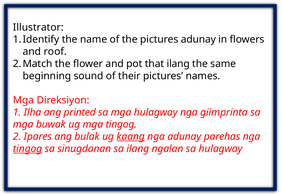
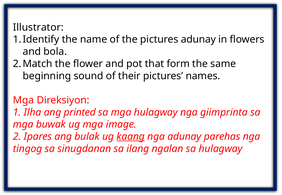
roof: roof -> bola (55, 52)
that ilang: ilang -> form (178, 64)
mga tingog: tingog -> image (121, 125)
tingog underline: present -> none (28, 149)
